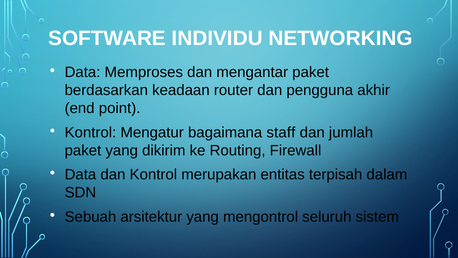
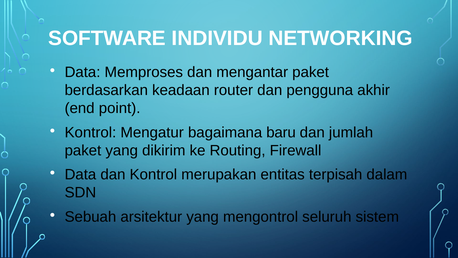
staff: staff -> baru (281, 132)
